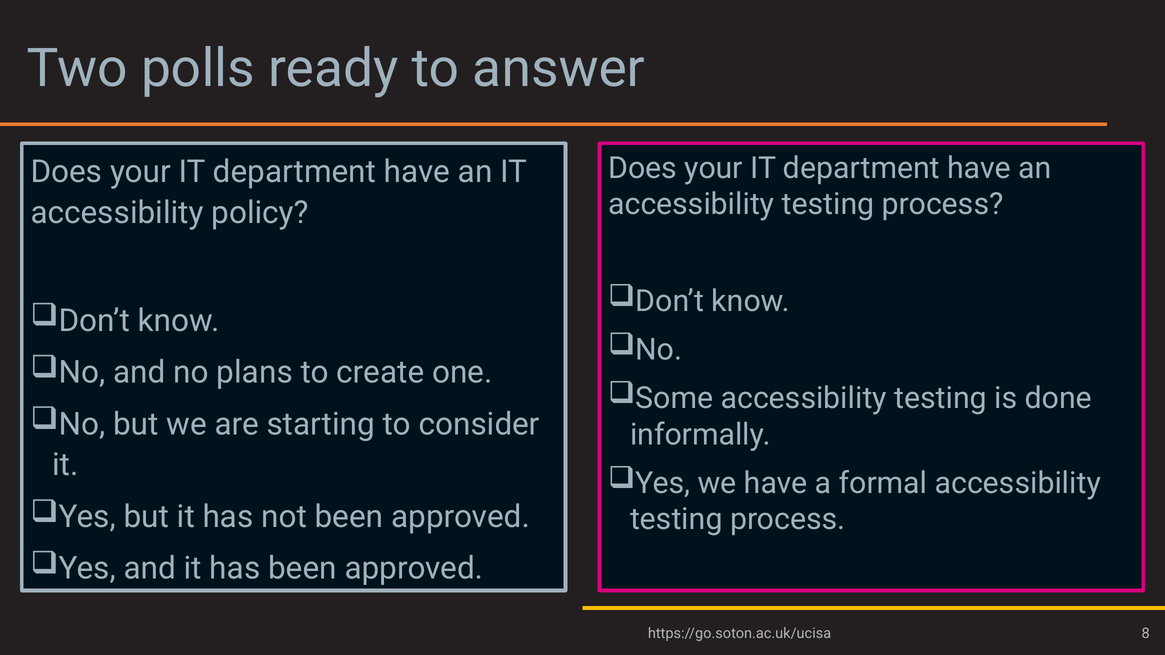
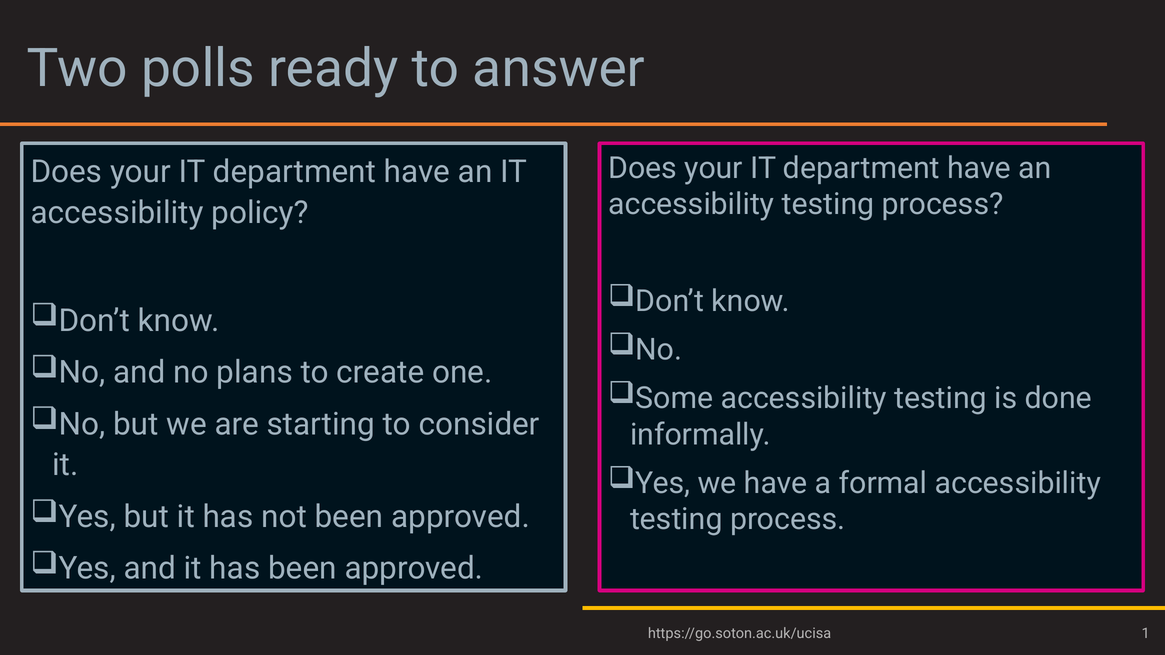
8: 8 -> 1 (1146, 634)
